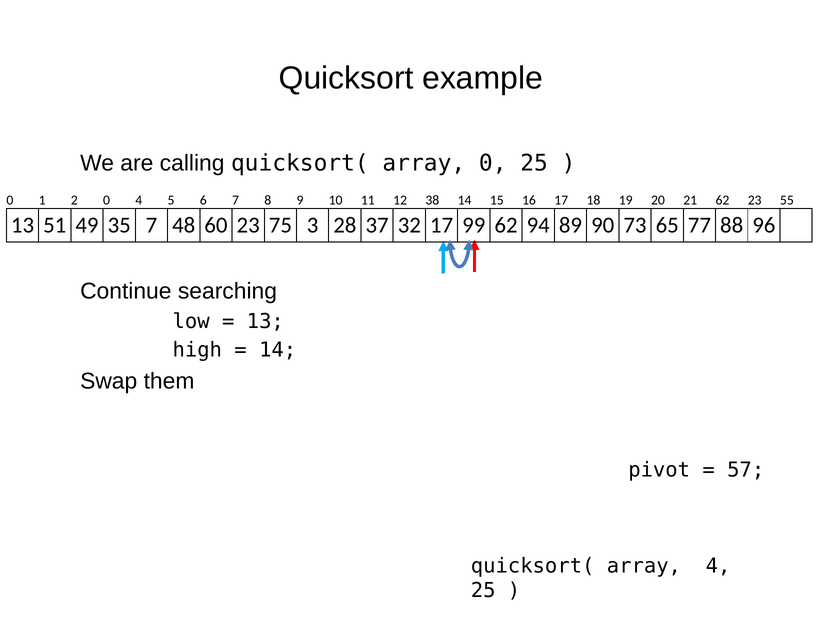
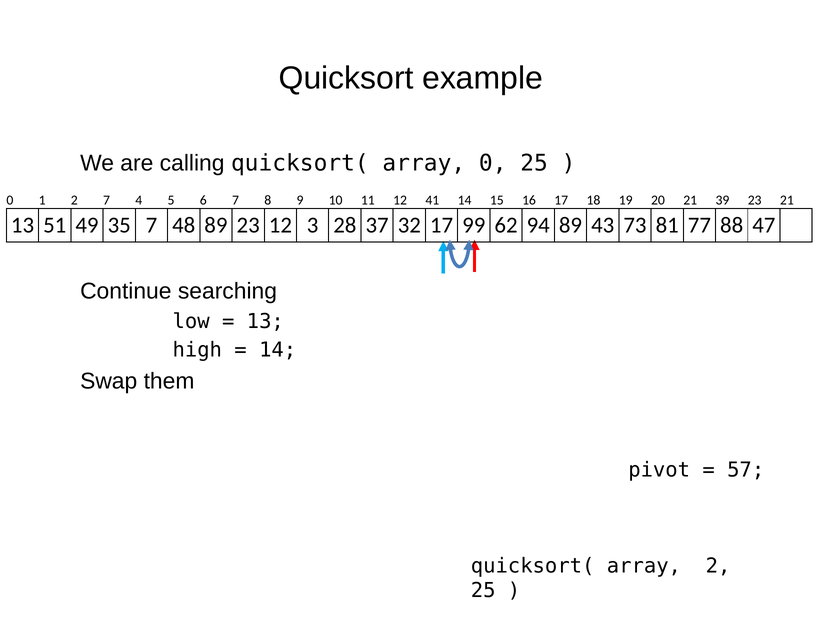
2 0: 0 -> 7 (107, 200)
38: 38 -> 41 (432, 200)
21 62: 62 -> 39 (722, 200)
23 55: 55 -> 21 (787, 200)
48 60: 60 -> 89 (216, 225)
23 75: 75 -> 12 (280, 225)
90: 90 -> 43 (603, 225)
65: 65 -> 81 (667, 225)
96: 96 -> 47 (764, 225)
array 4: 4 -> 2 (718, 566)
